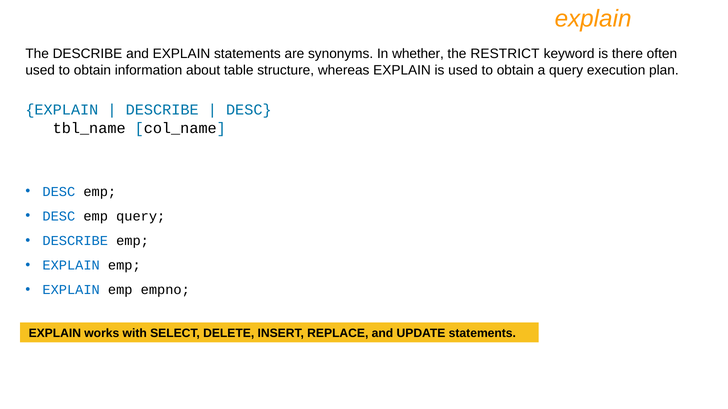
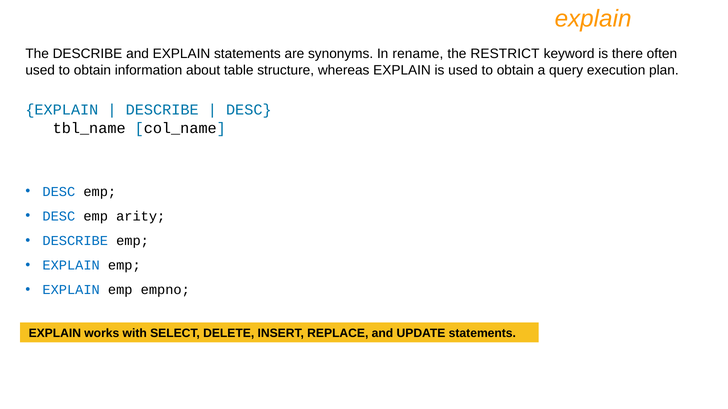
whether: whether -> rename (418, 54)
emp query: query -> arity (141, 216)
